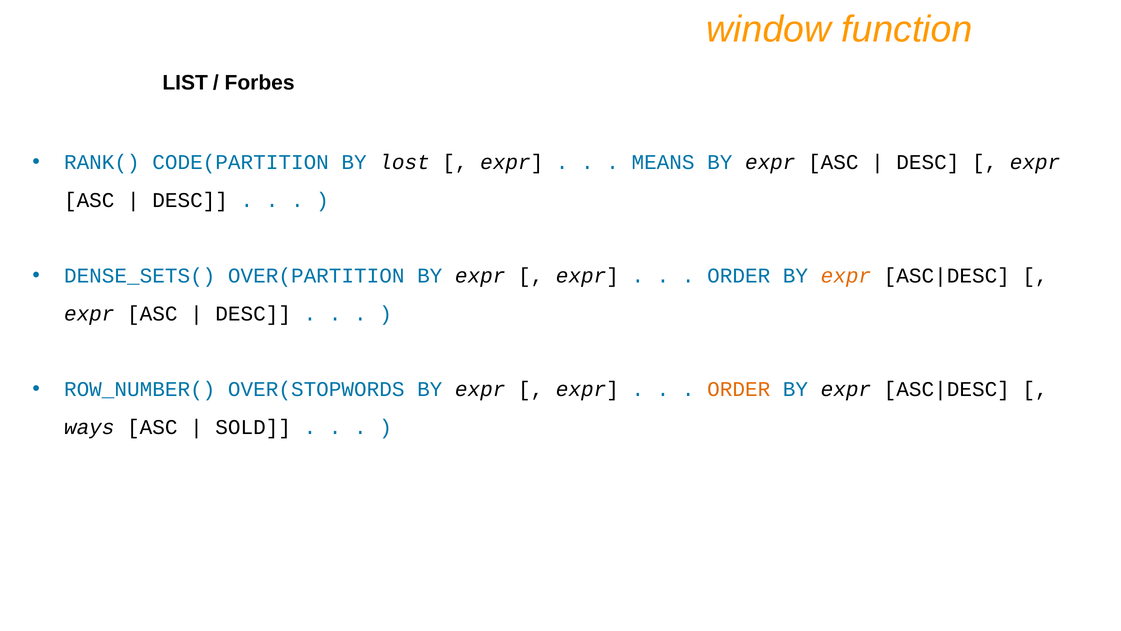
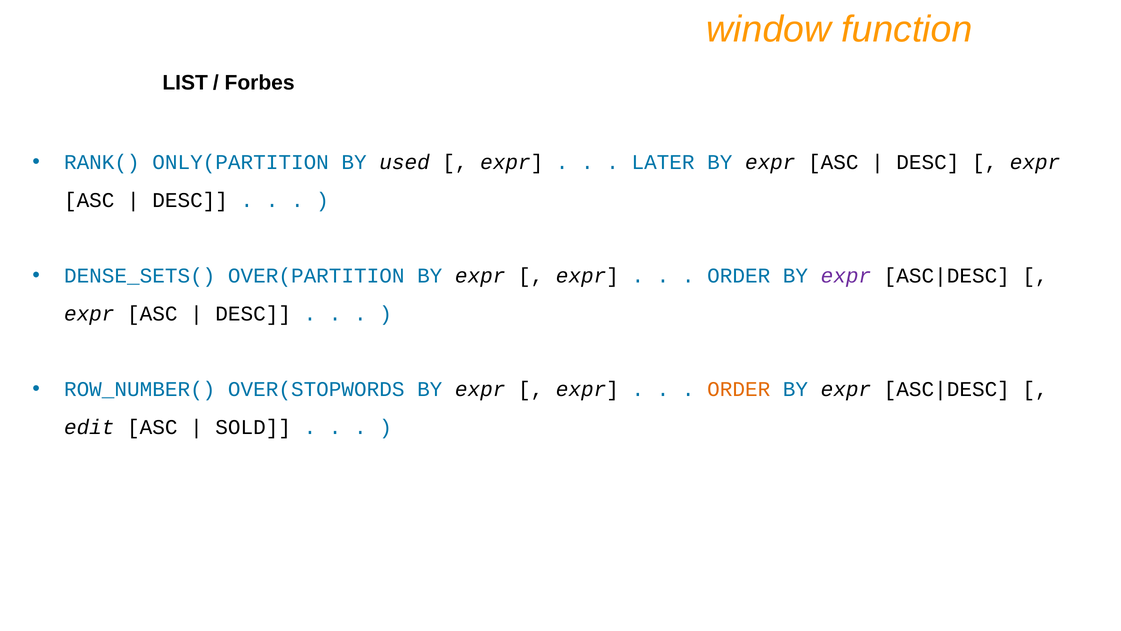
CODE(PARTITION: CODE(PARTITION -> ONLY(PARTITION (241, 162)
lost: lost -> used (405, 162)
MEANS: MEANS -> LATER (663, 162)
expr colour: orange -> purple (846, 276)
ways: ways -> edit (89, 427)
